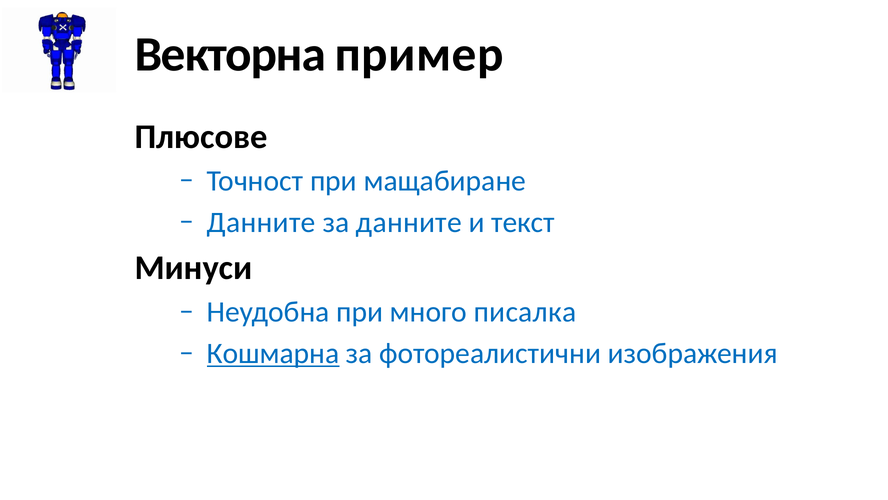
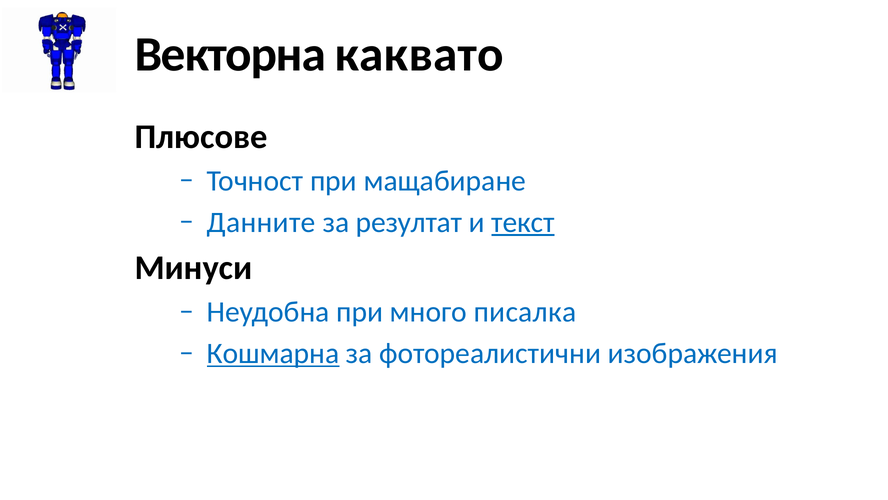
пример: пример -> каквато (419, 54)
за данните: данните -> резултат (409, 222)
текст underline: none -> present (523, 222)
